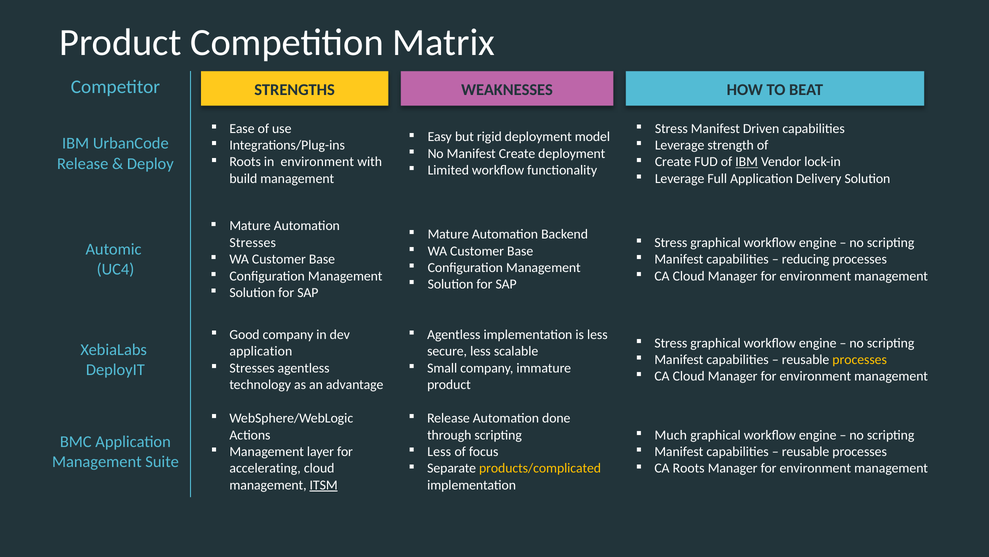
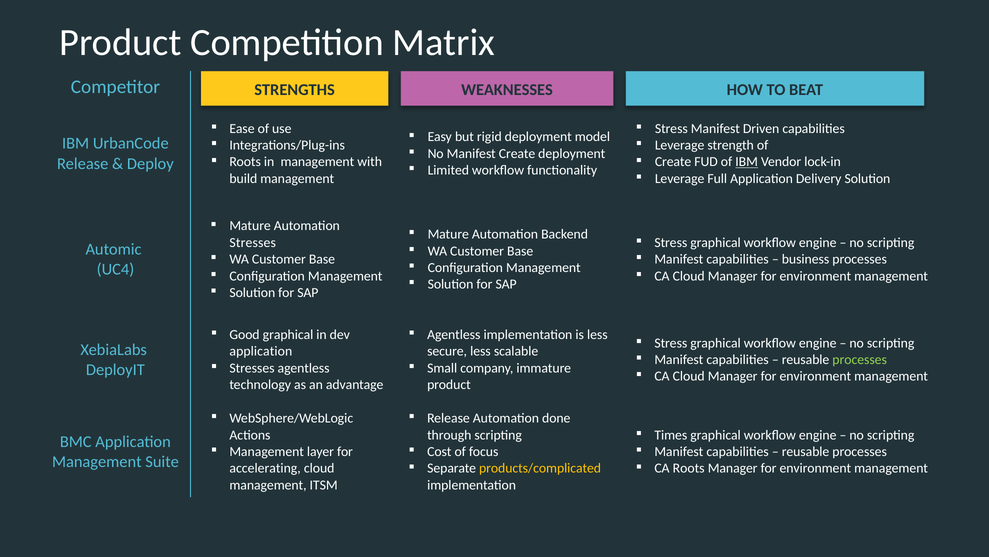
in environment: environment -> management (317, 162)
reducing: reducing -> business (806, 259)
Good company: company -> graphical (288, 335)
processes colour: yellow -> light green (860, 360)
Much: Much -> Times (671, 435)
Less: Less -> Cost (439, 452)
ITSM underline: present -> none (324, 485)
